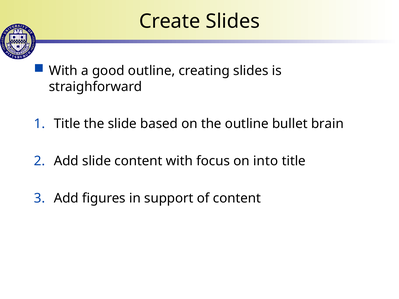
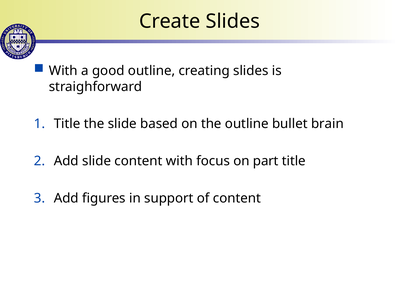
into: into -> part (266, 161)
